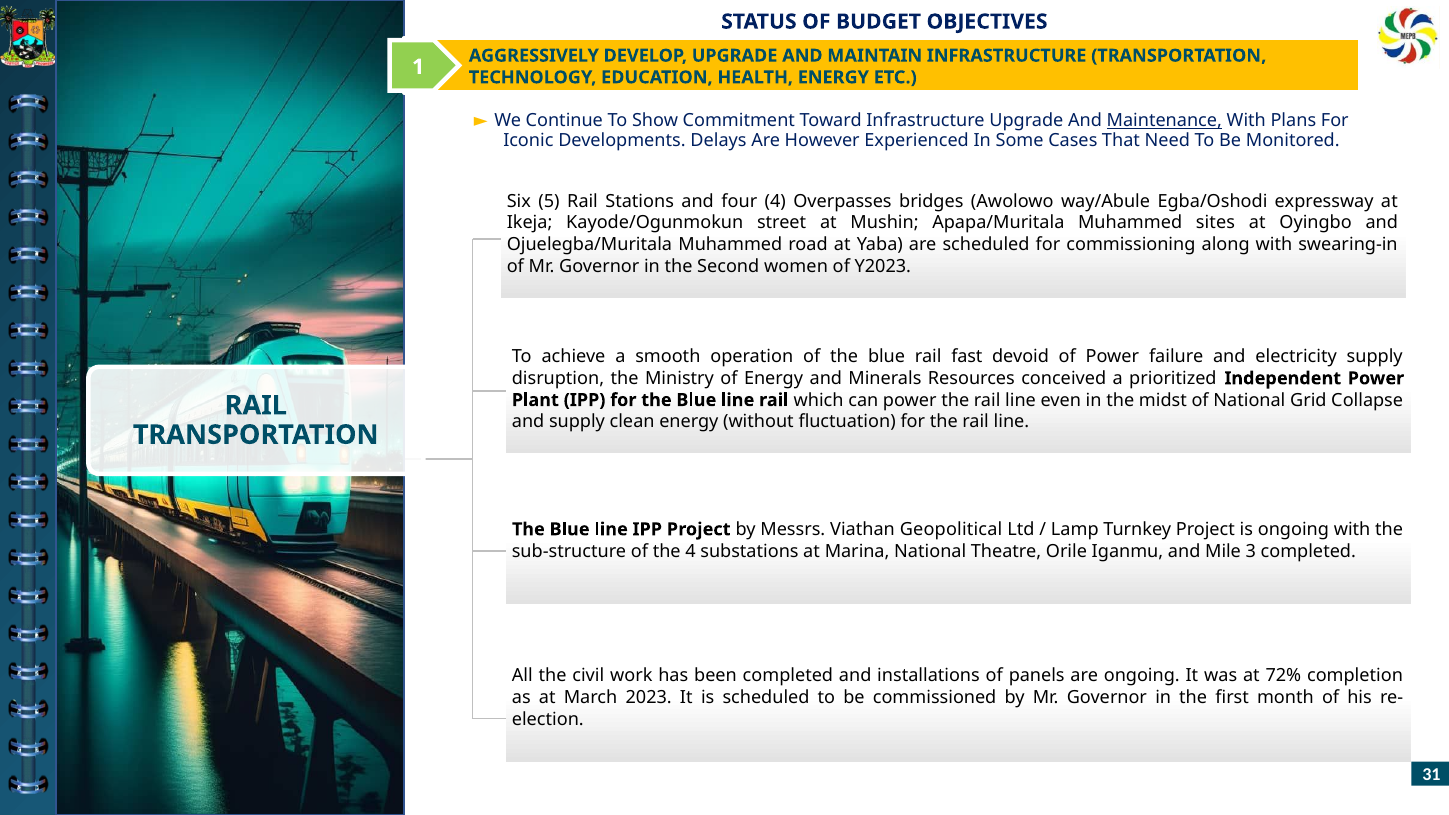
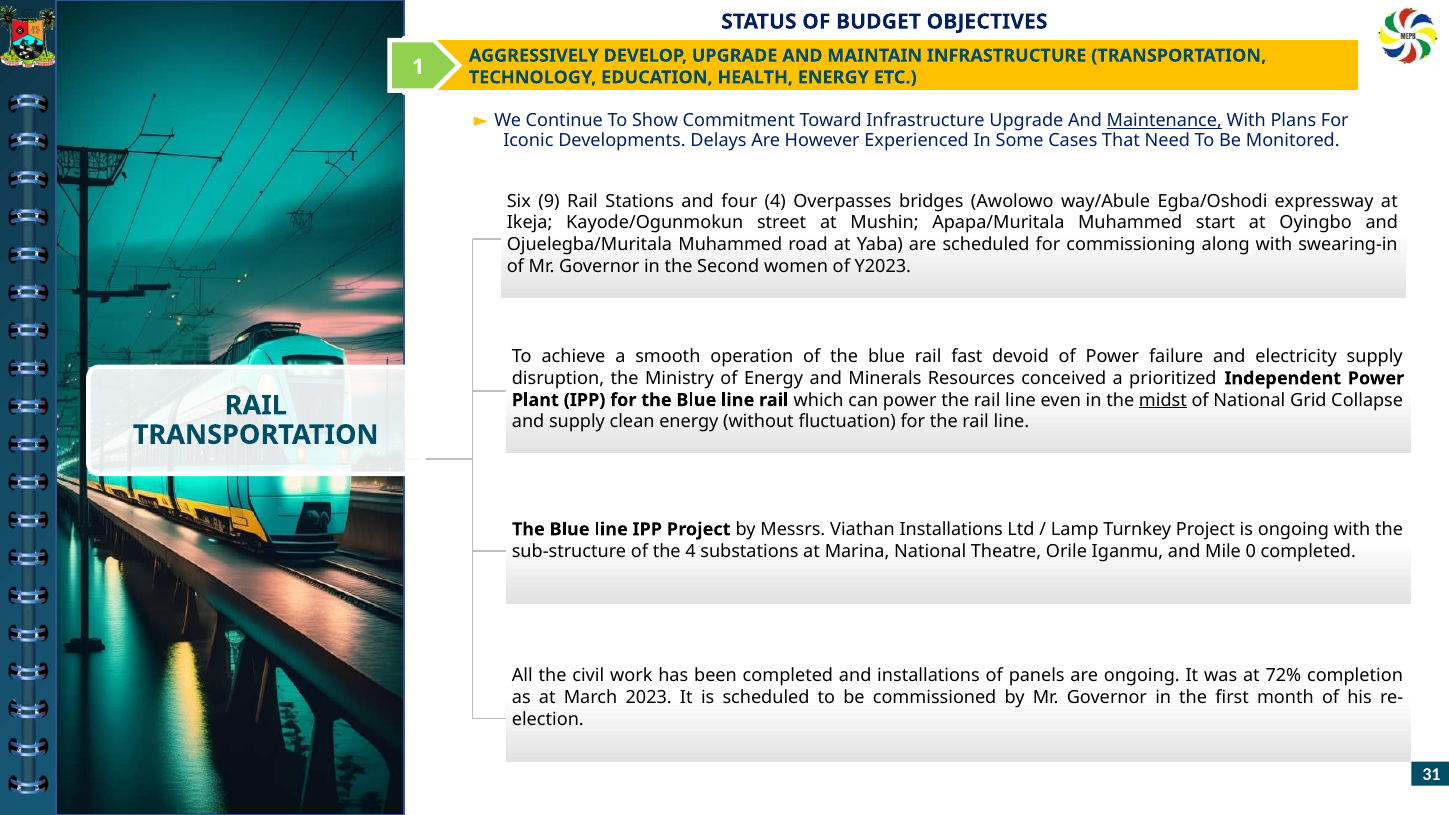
5: 5 -> 9 (549, 201)
sites: sites -> start (1216, 223)
midst underline: none -> present (1163, 400)
Viathan Geopolitical: Geopolitical -> Installations (951, 529)
3: 3 -> 0 (1251, 551)
